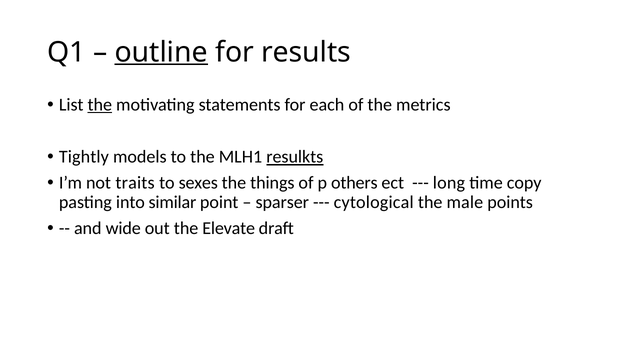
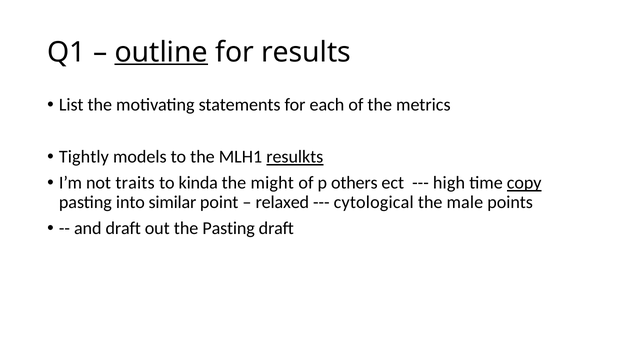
the underline: present -> none (100, 105)
sexes: sexes -> kinda (198, 183)
things: things -> might (272, 183)
long: long -> high (449, 183)
copy underline: none -> present (524, 183)
sparser: sparser -> relaxed (282, 202)
and wide: wide -> draft (123, 228)
the Elevate: Elevate -> Pasting (229, 228)
